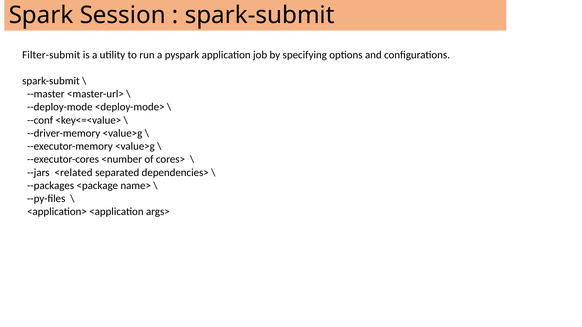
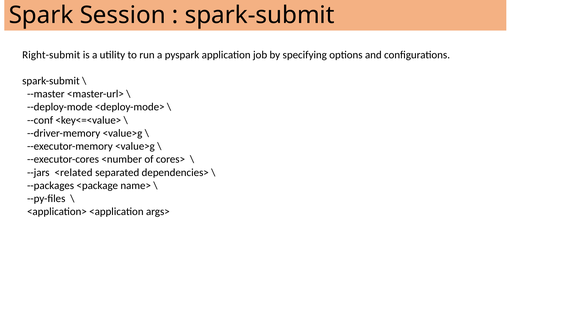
Filter-submit: Filter-submit -> Right-submit (51, 55)
